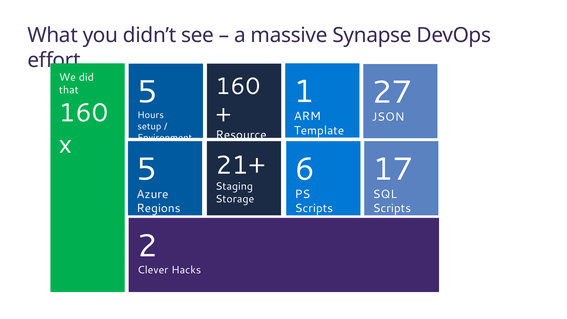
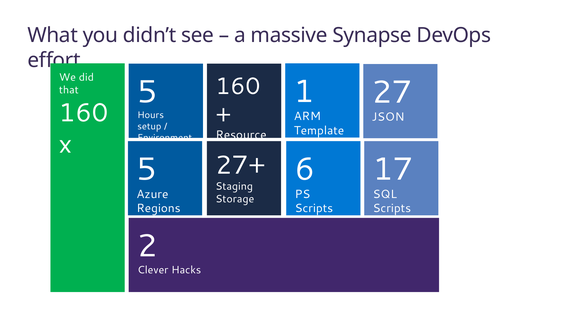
21+: 21+ -> 27+ (241, 165)
